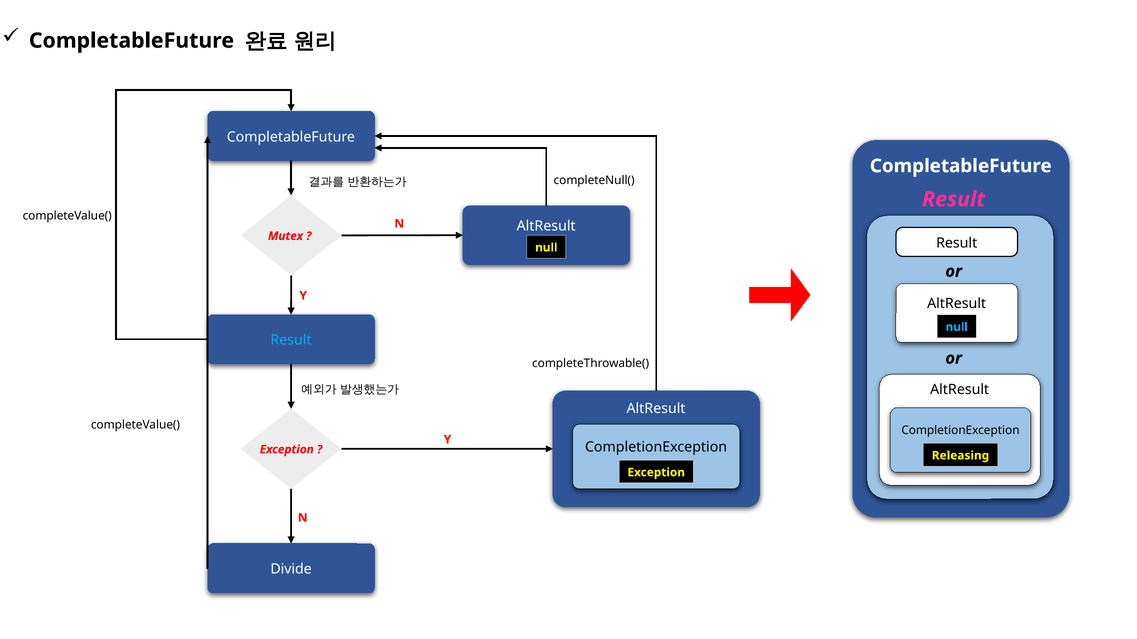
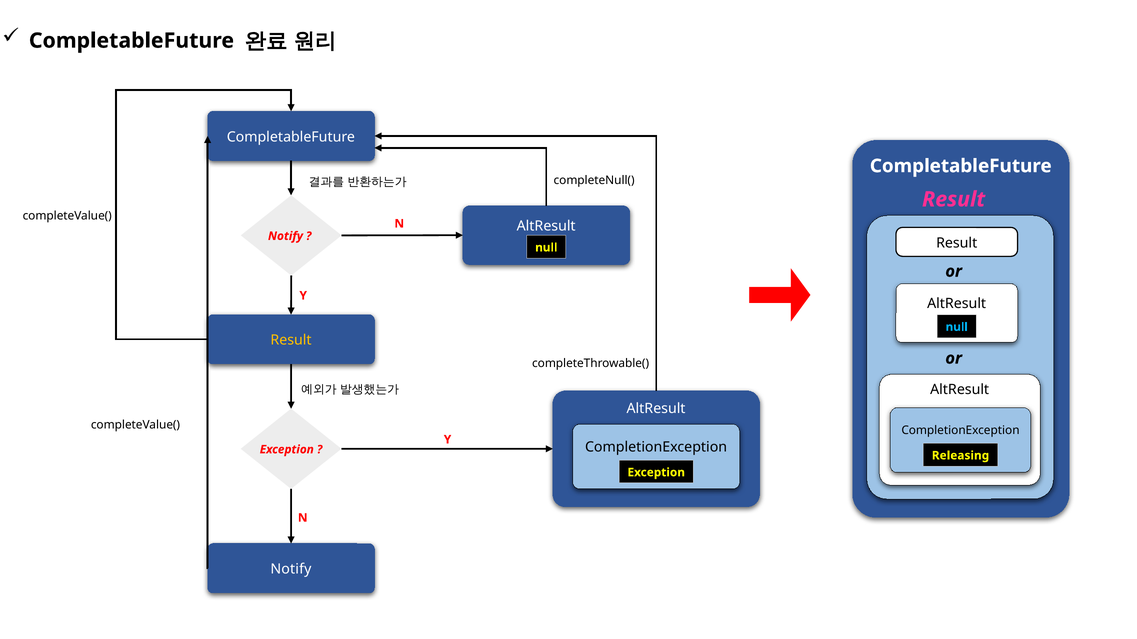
Mutex: Mutex -> Notify (285, 236)
Result colour: light blue -> yellow (291, 341)
Divide: Divide -> Notify (291, 570)
